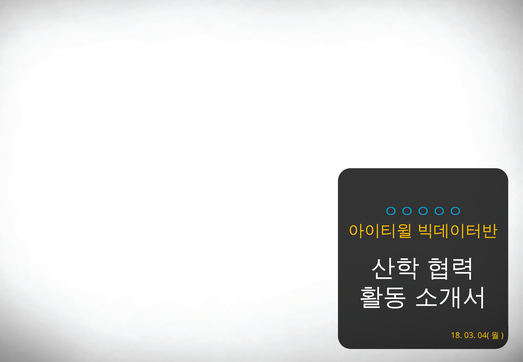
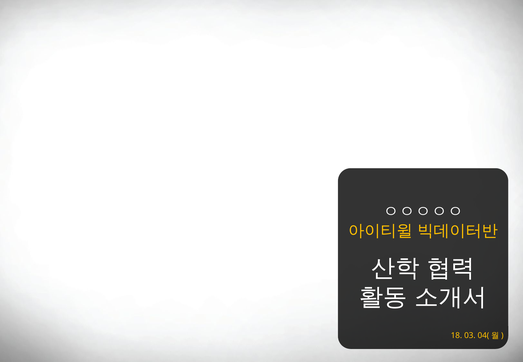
ㅇㅇㅇㅇㅇ colour: light blue -> white (423, 212)
